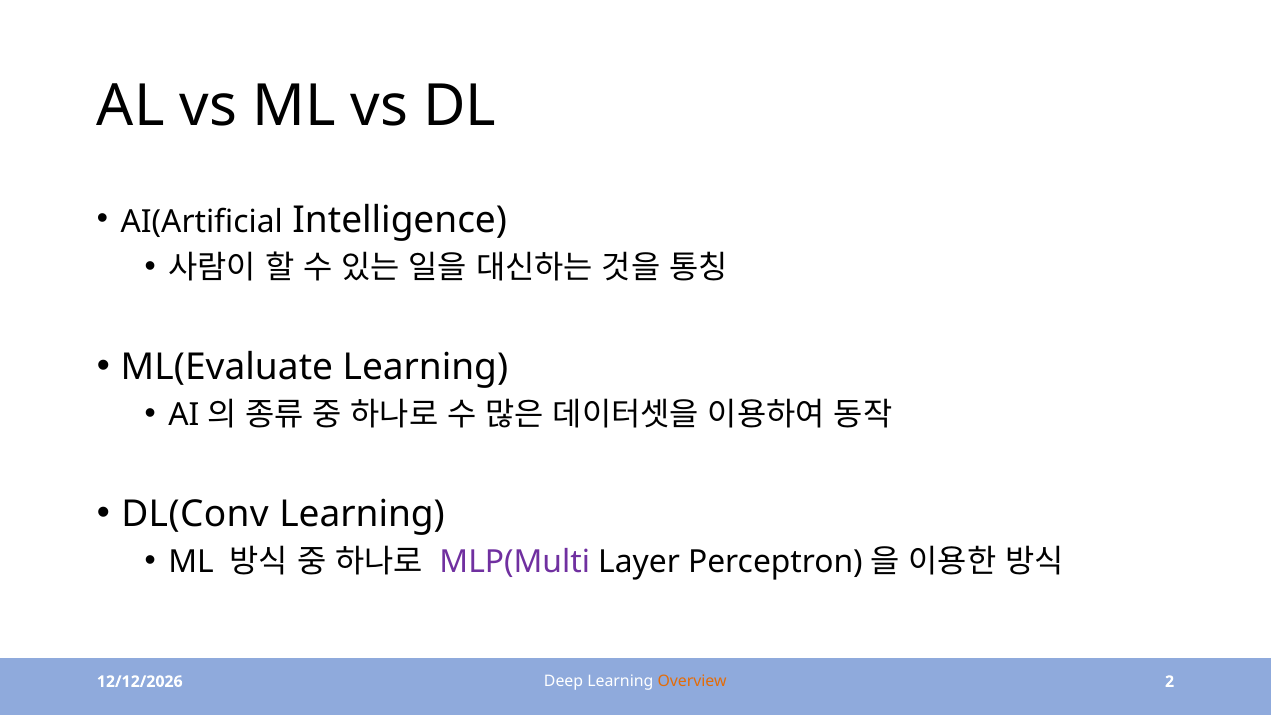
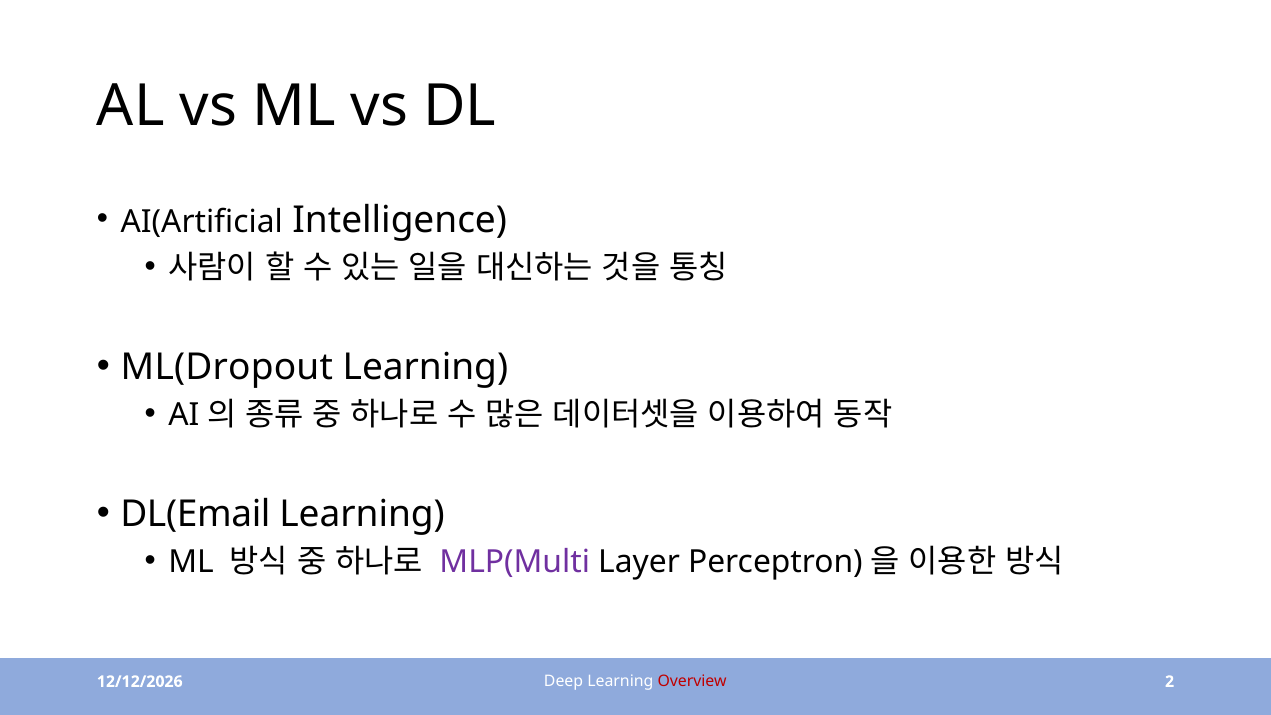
ML(Evaluate: ML(Evaluate -> ML(Dropout (227, 367)
DL(Conv: DL(Conv -> DL(Email (195, 514)
Overview colour: orange -> red (692, 681)
